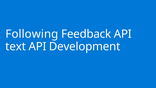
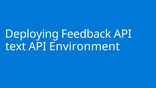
Following: Following -> Deploying (32, 34)
Development: Development -> Environment (84, 46)
